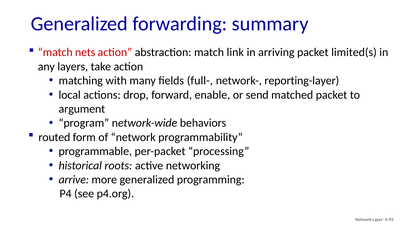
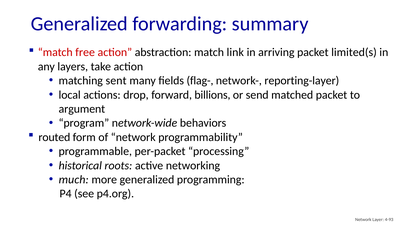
nets: nets -> free (85, 52)
with: with -> sent (116, 81)
full-: full- -> flag- (200, 81)
enable: enable -> billions (212, 95)
arrive: arrive -> much (74, 180)
